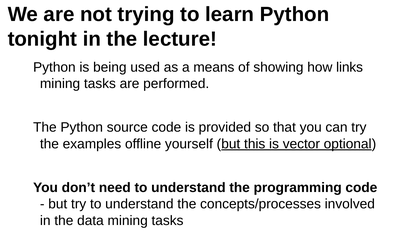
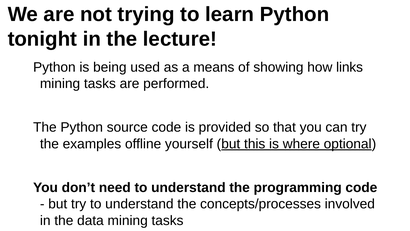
vector: vector -> where (301, 144)
